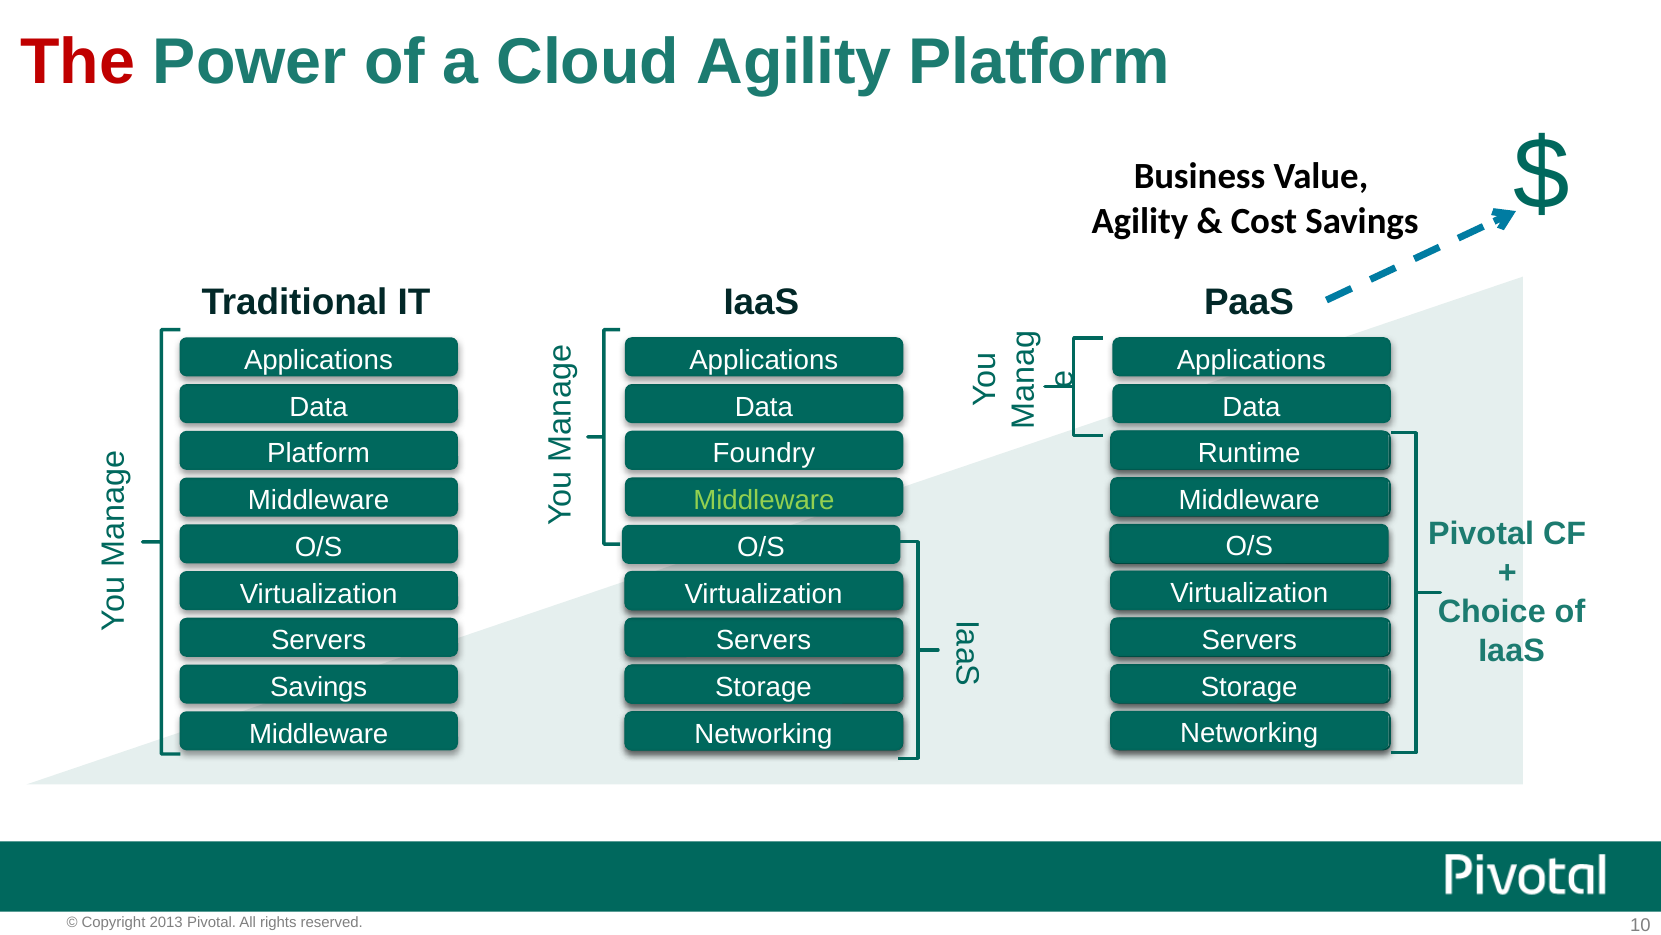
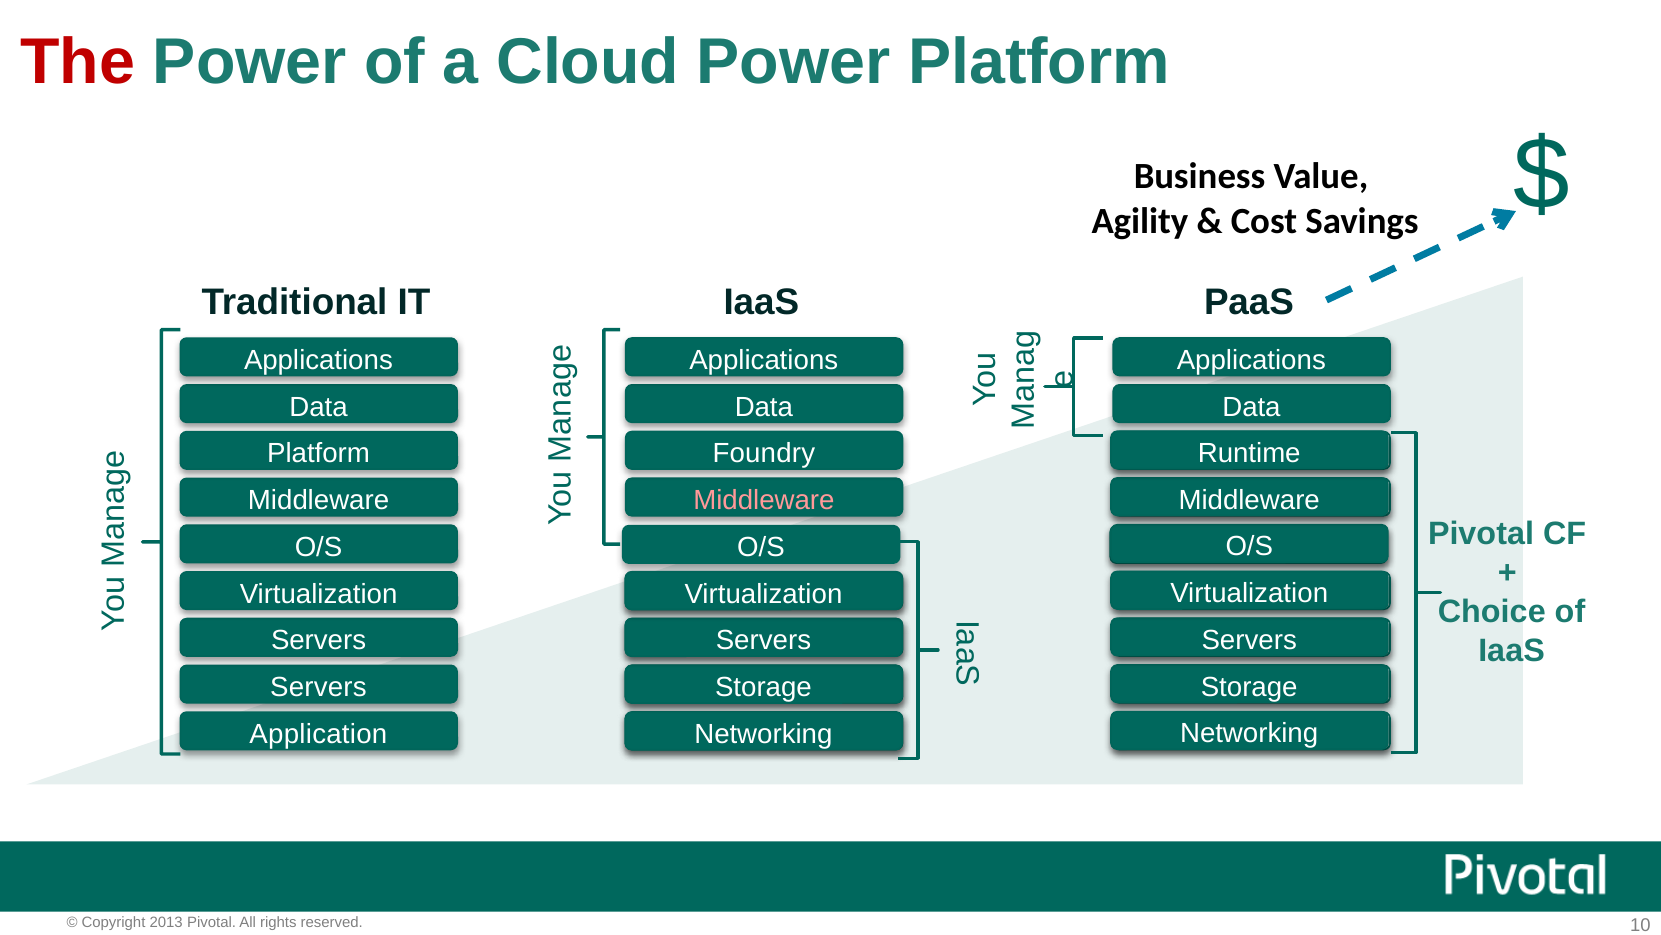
Cloud Agility: Agility -> Power (794, 62)
Middleware colour: light green -> pink (764, 500)
Savings: Savings -> Servers (318, 687)
Middleware: Middleware -> Application (318, 734)
